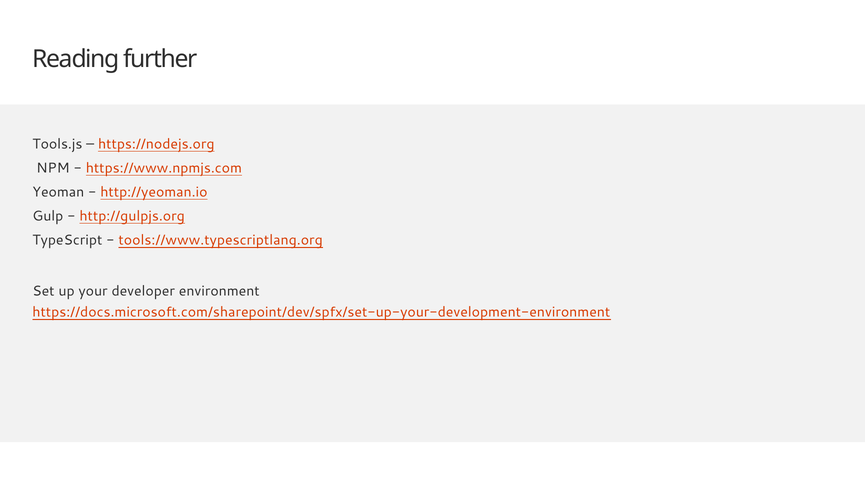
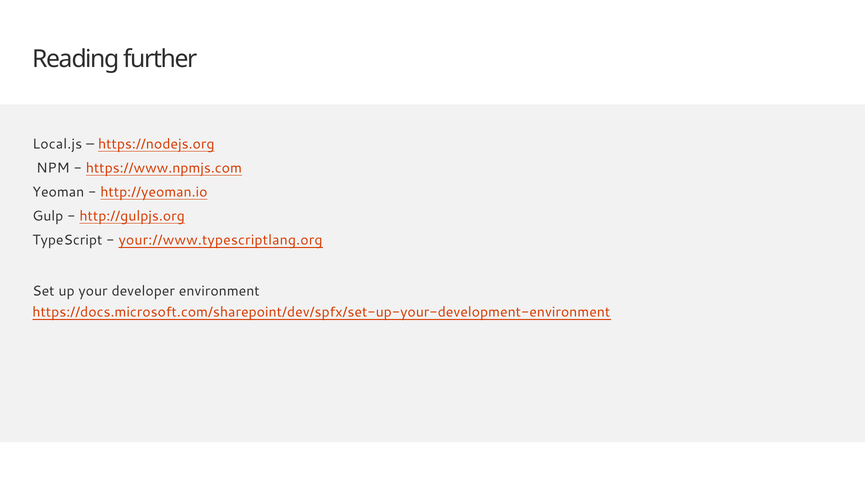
Tools.js: Tools.js -> Local.js (57, 144)
tools://www.typescriptlang.org: tools://www.typescriptlang.org -> your://www.typescriptlang.org (221, 240)
